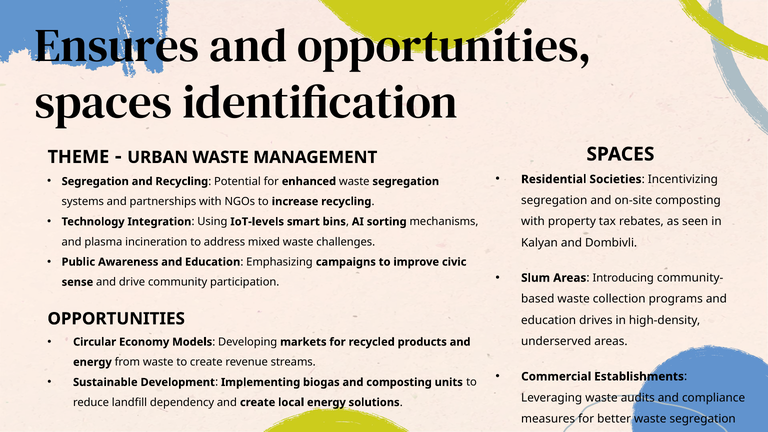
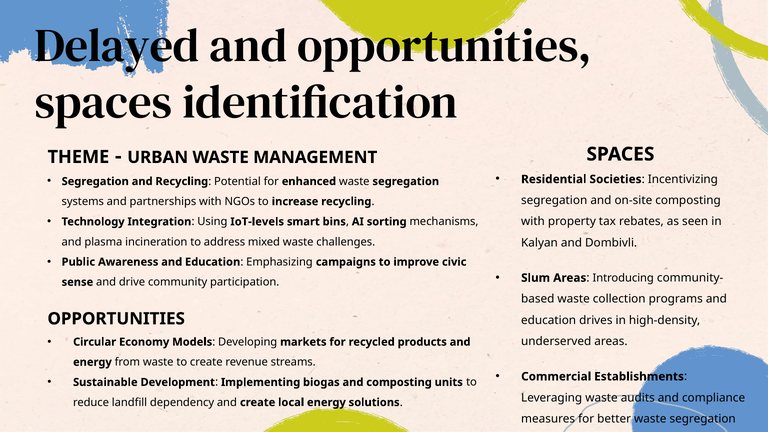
Ensures: Ensures -> Delayed (117, 46)
